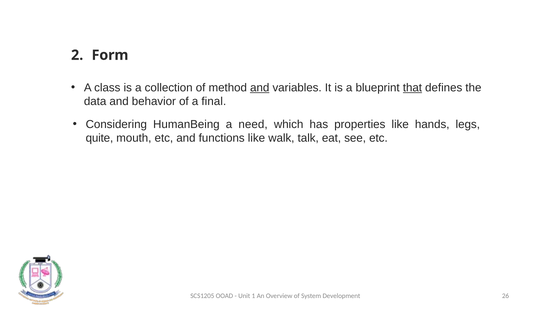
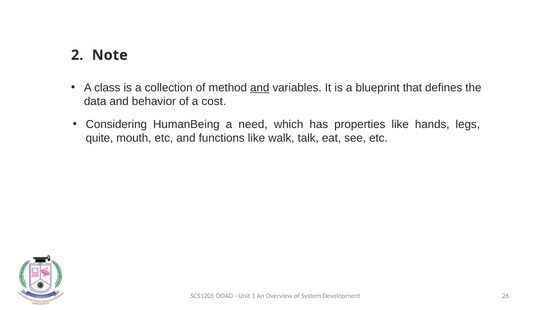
Form: Form -> Note (110, 55)
that underline: present -> none (412, 88)
final: final -> cost (214, 101)
